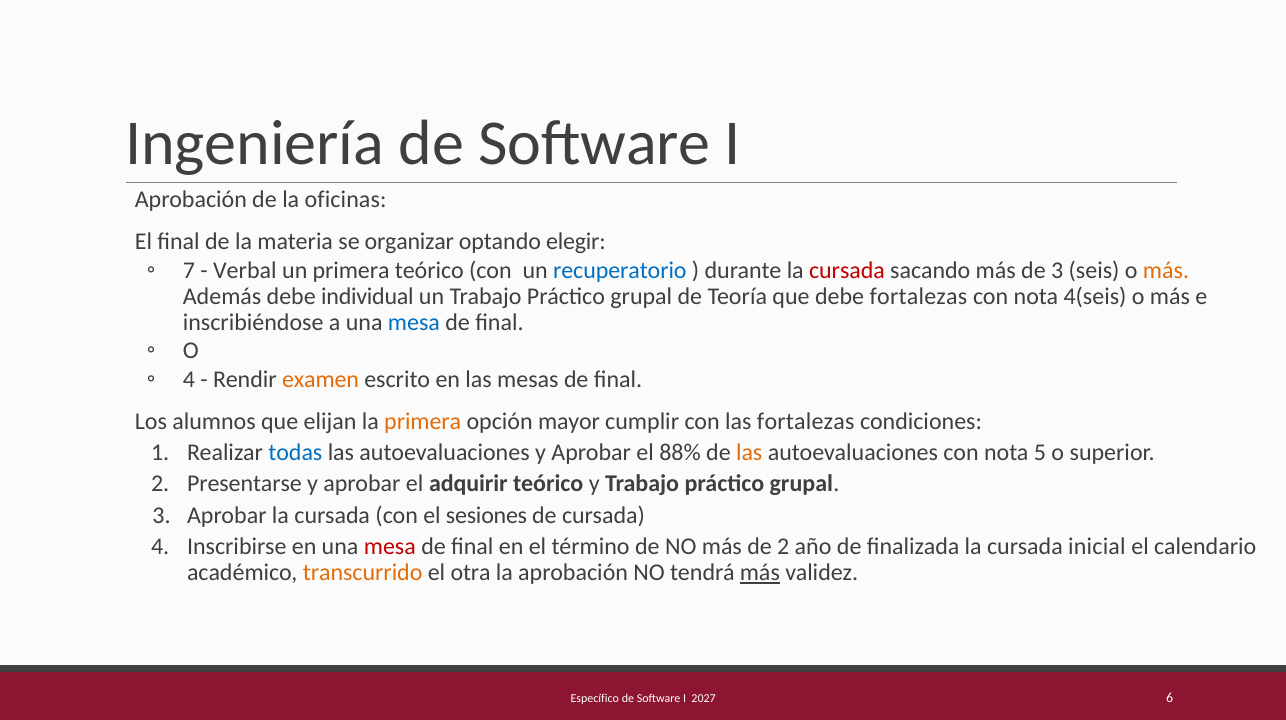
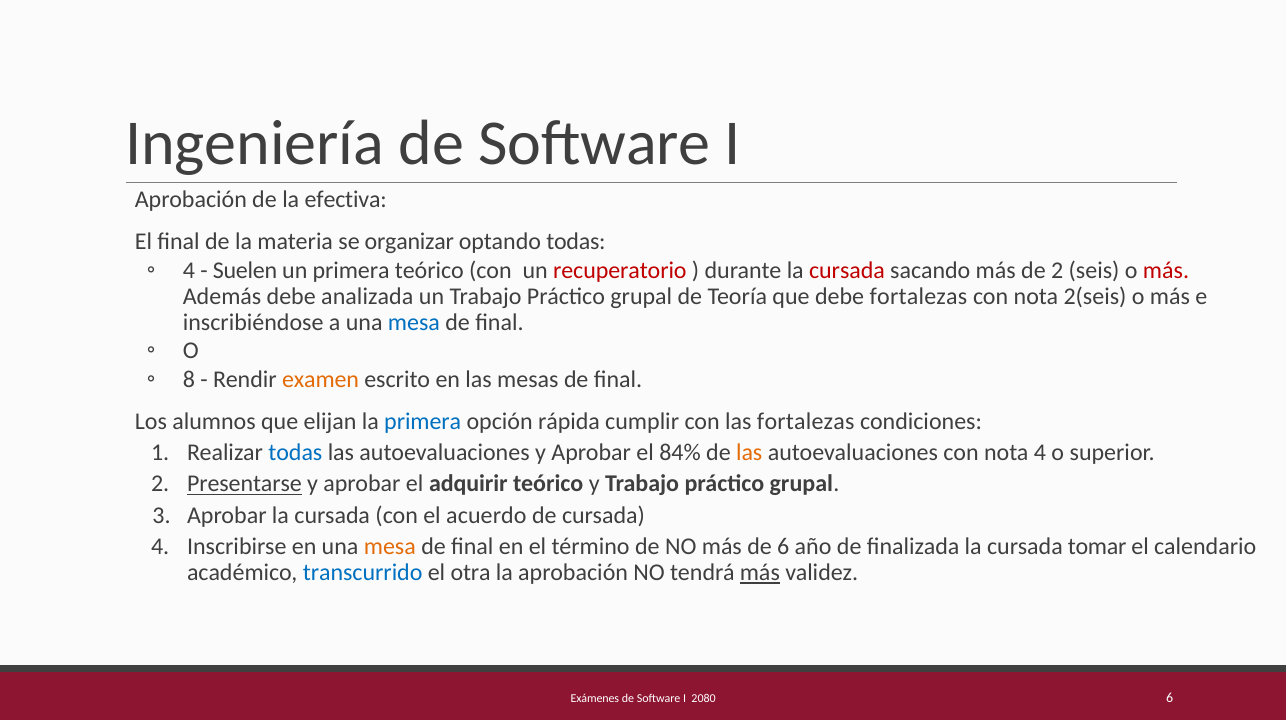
oficinas: oficinas -> efectiva (346, 200)
optando elegir: elegir -> todas (576, 242)
7: 7 -> 4 (189, 271)
Verbal: Verbal -> Suelen (245, 271)
recuperatorio colour: blue -> red (620, 271)
de 3: 3 -> 2 (1057, 271)
más colour: orange -> red (1166, 271)
individual: individual -> analizada (367, 297)
4(seis: 4(seis -> 2(seis (1095, 297)
4: 4 -> 8 (189, 380)
primera colour: orange -> blue (423, 422)
mayor: mayor -> rápida (569, 422)
88%: 88% -> 84% (680, 453)
nota 5: 5 -> 4 (1040, 453)
Presentarse underline: none -> present (244, 484)
sesiones: sesiones -> acuerdo (486, 516)
mesa colour: red -> orange (390, 547)
de 2: 2 -> 6 (783, 547)
inicial: inicial -> tomar (1097, 547)
transcurrido colour: orange -> blue (363, 573)
Específico: Específico -> Exámenes (595, 699)
2027: 2027 -> 2080 (704, 699)
